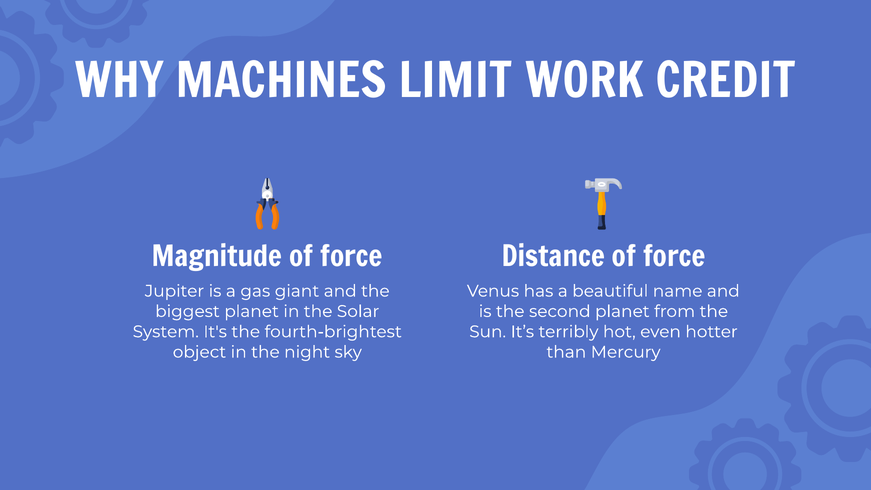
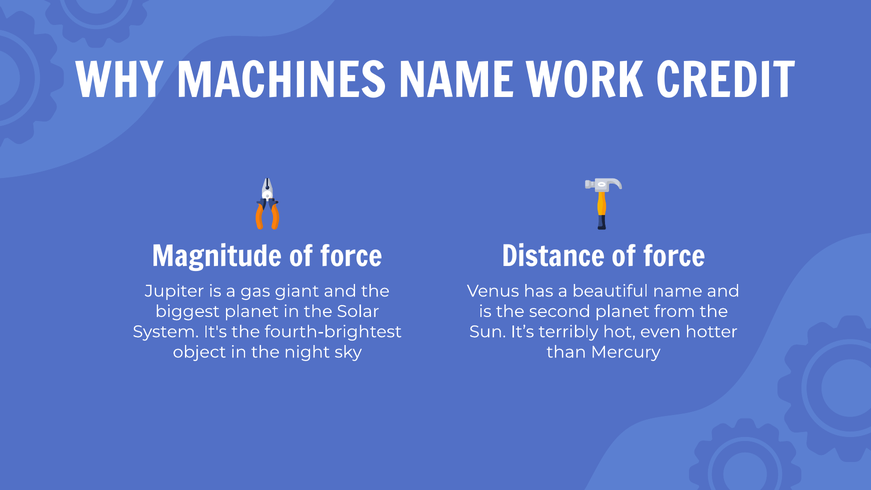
MACHINES LIMIT: LIMIT -> NAME (456, 82)
